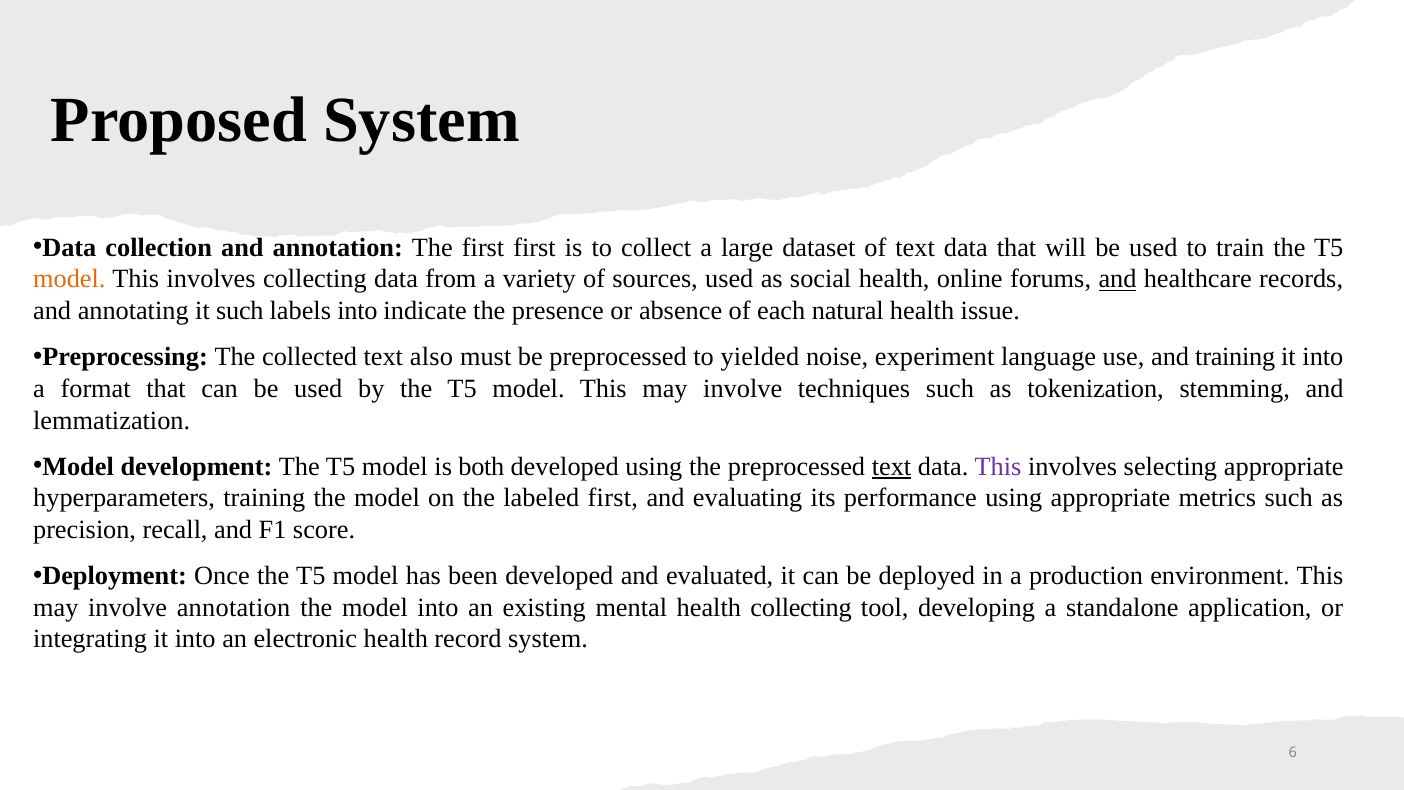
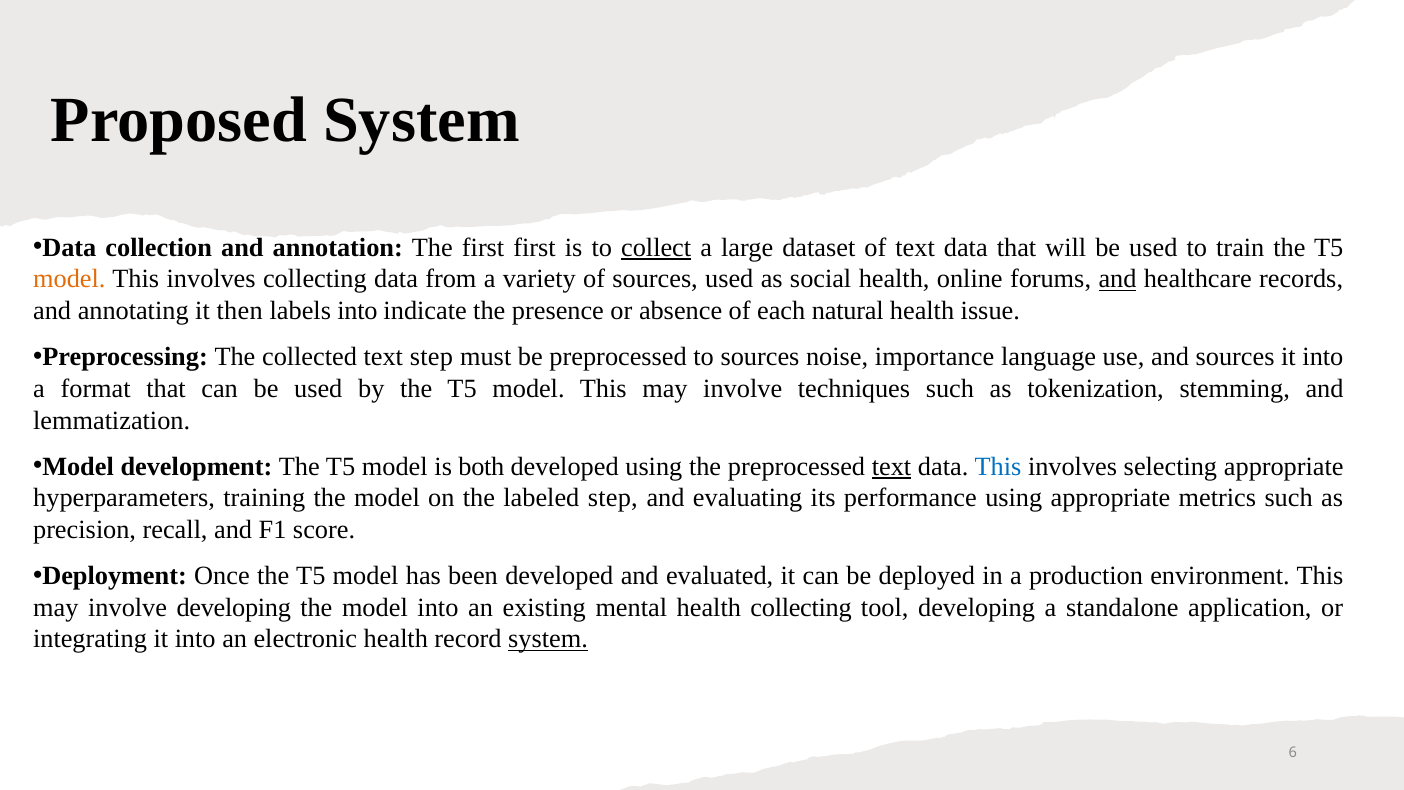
collect underline: none -> present (656, 248)
it such: such -> then (240, 311)
text also: also -> step (431, 357)
to yielded: yielded -> sources (760, 357)
experiment: experiment -> importance (935, 357)
and training: training -> sources (1235, 357)
This colour: purple -> blue (998, 466)
labeled first: first -> step (613, 498)
involve annotation: annotation -> developing (234, 607)
system underline: none -> present (548, 639)
